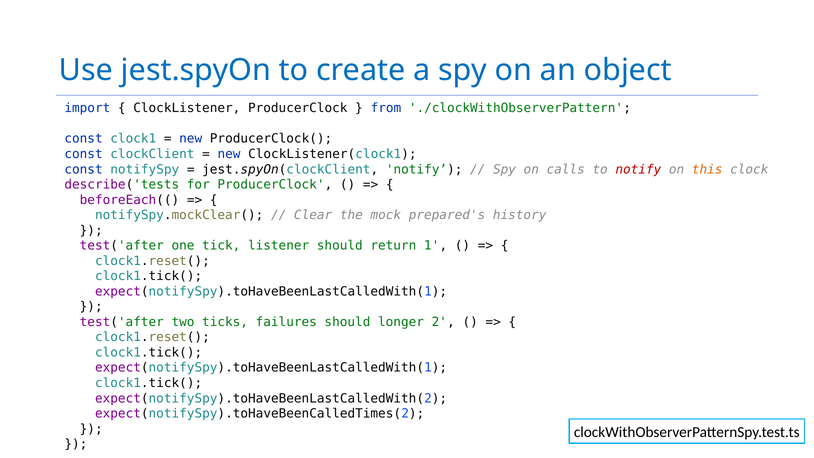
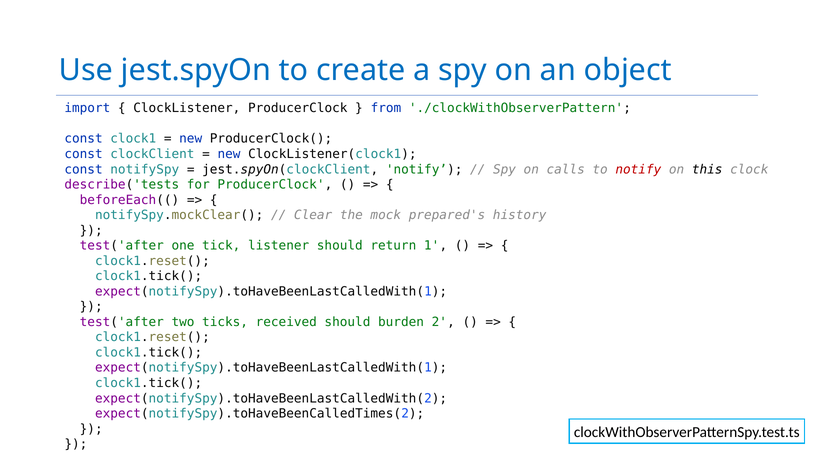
this colour: orange -> black (707, 169)
failures: failures -> received (286, 322)
longer: longer -> burden (401, 322)
